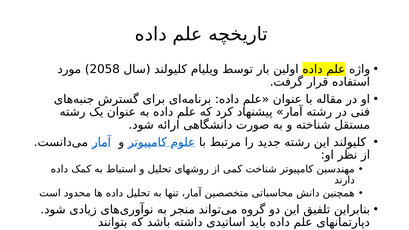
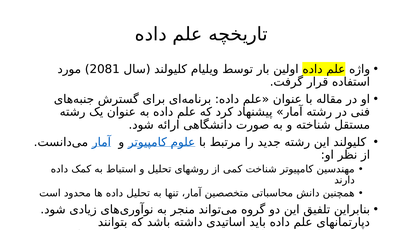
2058: 2058 -> 2081 (105, 69)
